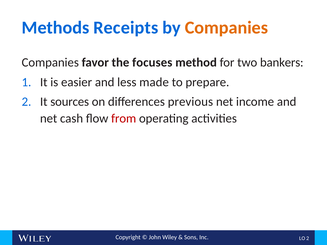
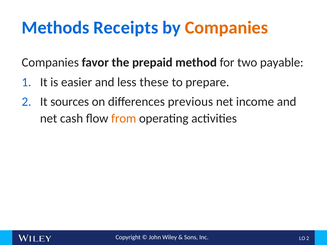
focuses: focuses -> prepaid (152, 63)
bankers: bankers -> payable (282, 63)
made: made -> these (154, 82)
from colour: red -> orange (124, 118)
